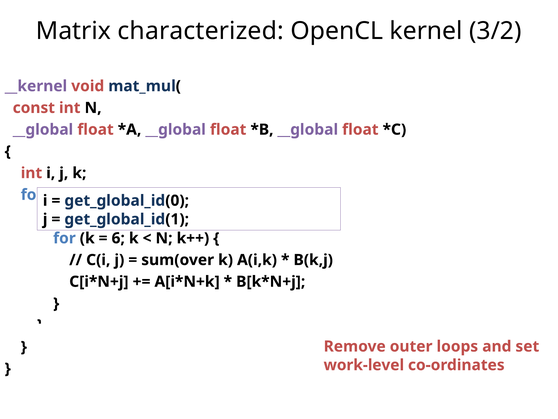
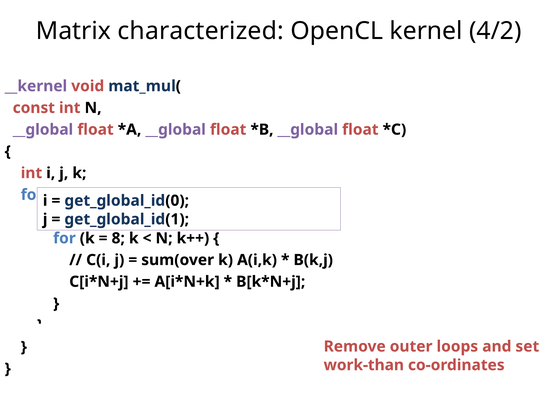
3/2: 3/2 -> 4/2 (495, 31)
6: 6 -> 8 (118, 238)
work-level: work-level -> work-than (364, 365)
